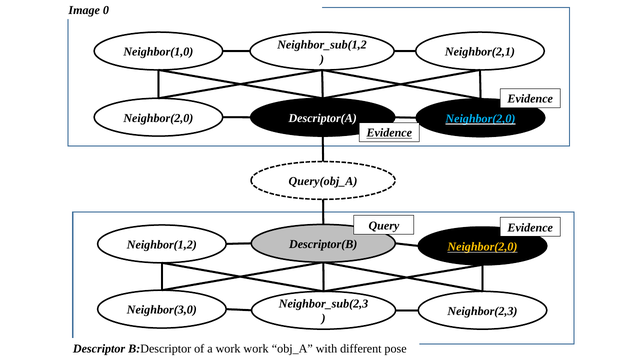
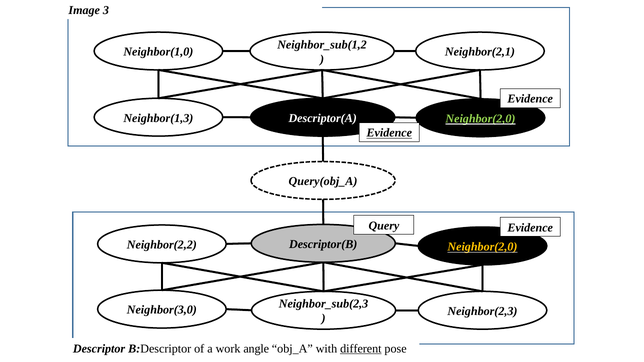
0: 0 -> 3 (106, 10)
Neighbor(2,0: Neighbor(2,0 -> Neighbor(1,3 (158, 118)
Neighbor(2,0 colour: light blue -> light green (480, 119)
Neighbor(1,2: Neighbor(1,2 -> Neighbor(2,2 (162, 245)
work work: work -> angle (256, 349)
different underline: none -> present (361, 349)
